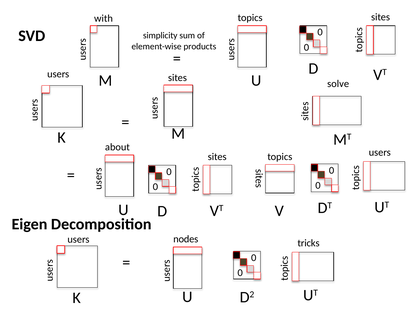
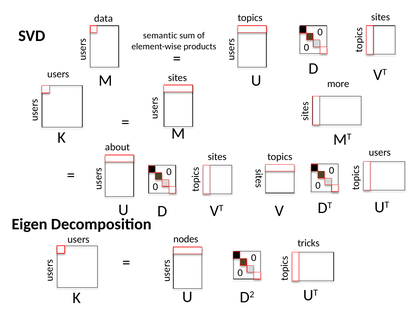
with: with -> data (103, 18)
simplicity: simplicity -> semantic (160, 35)
solve: solve -> more (338, 84)
